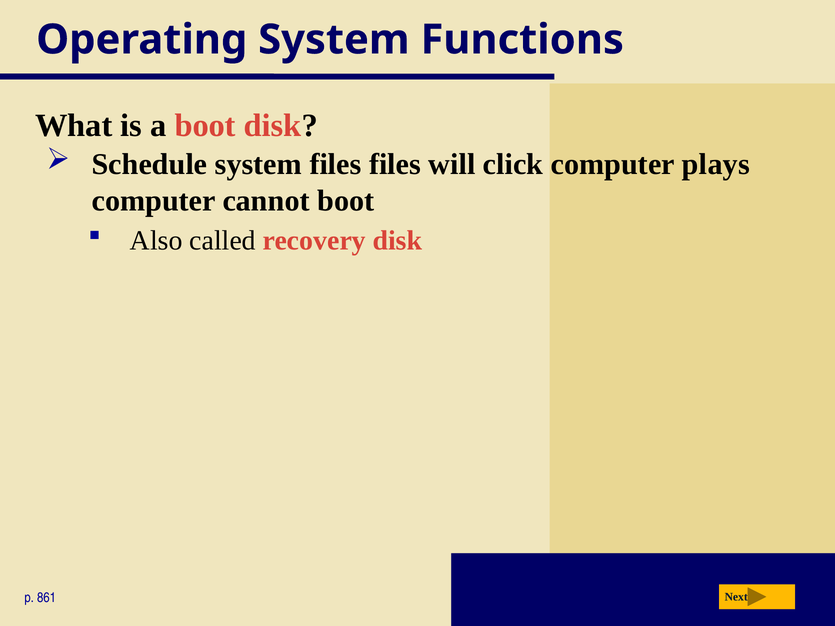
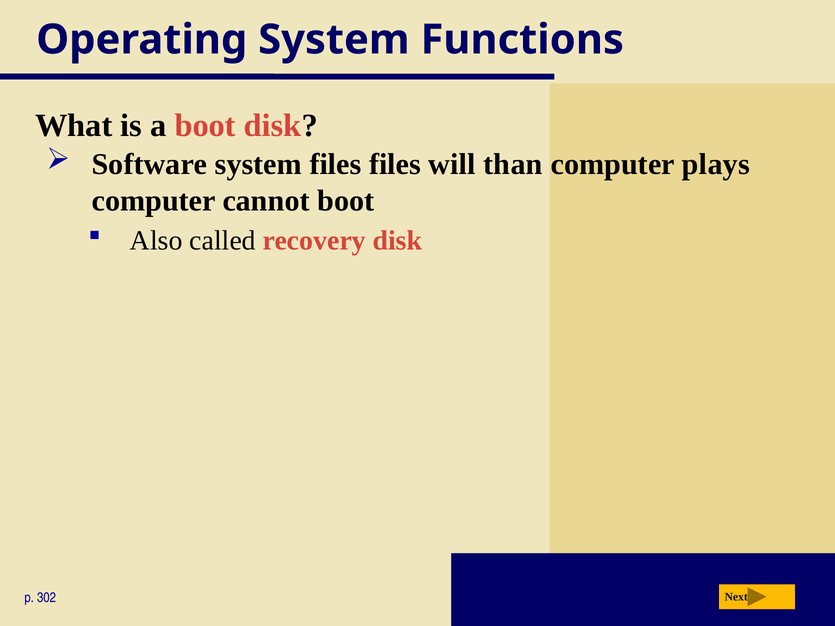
Schedule: Schedule -> Software (149, 164)
click: click -> than (513, 164)
861: 861 -> 302 (47, 598)
